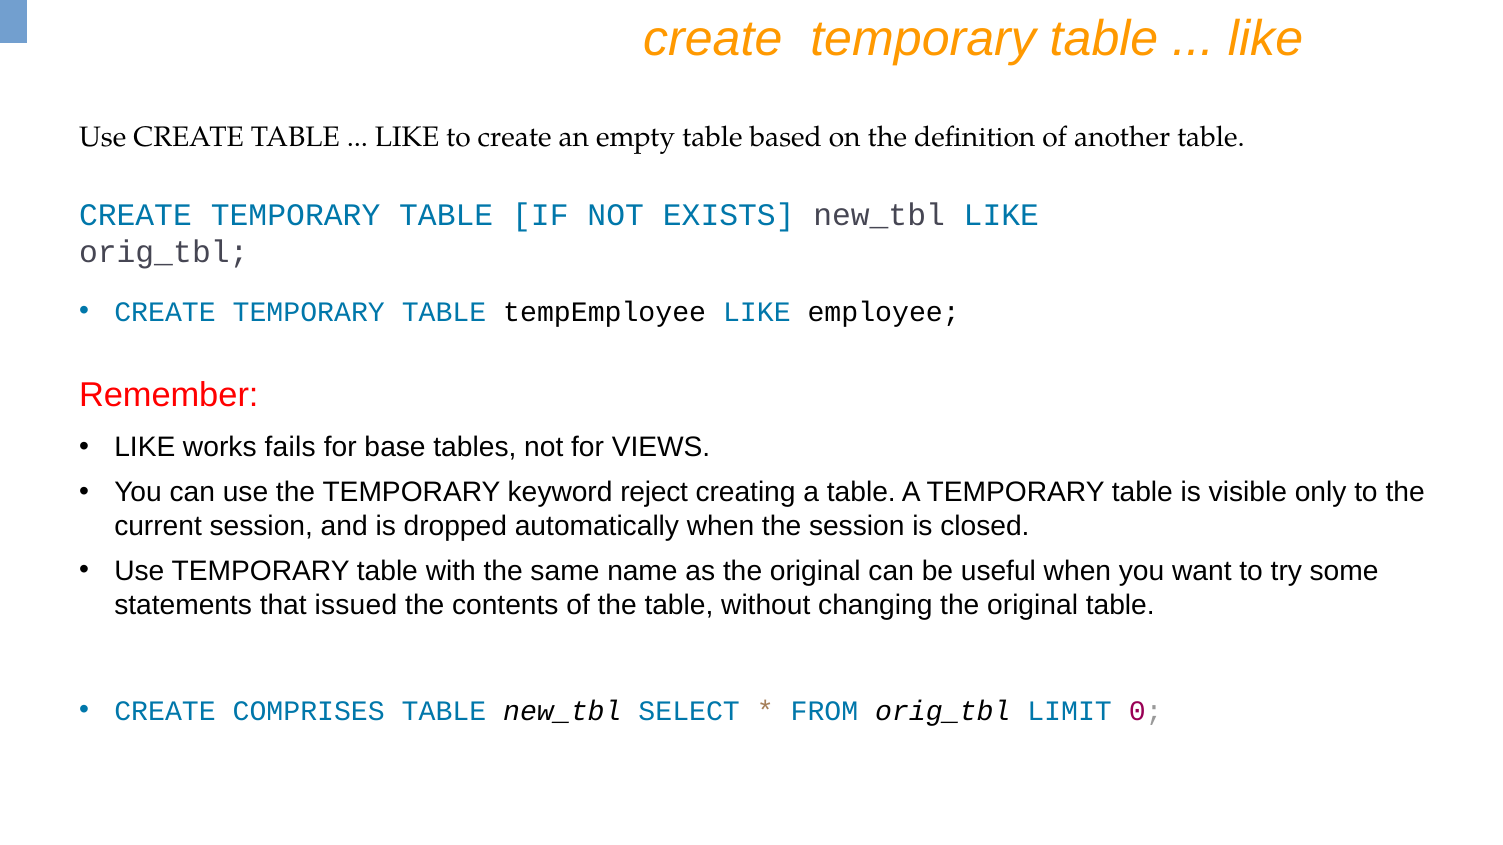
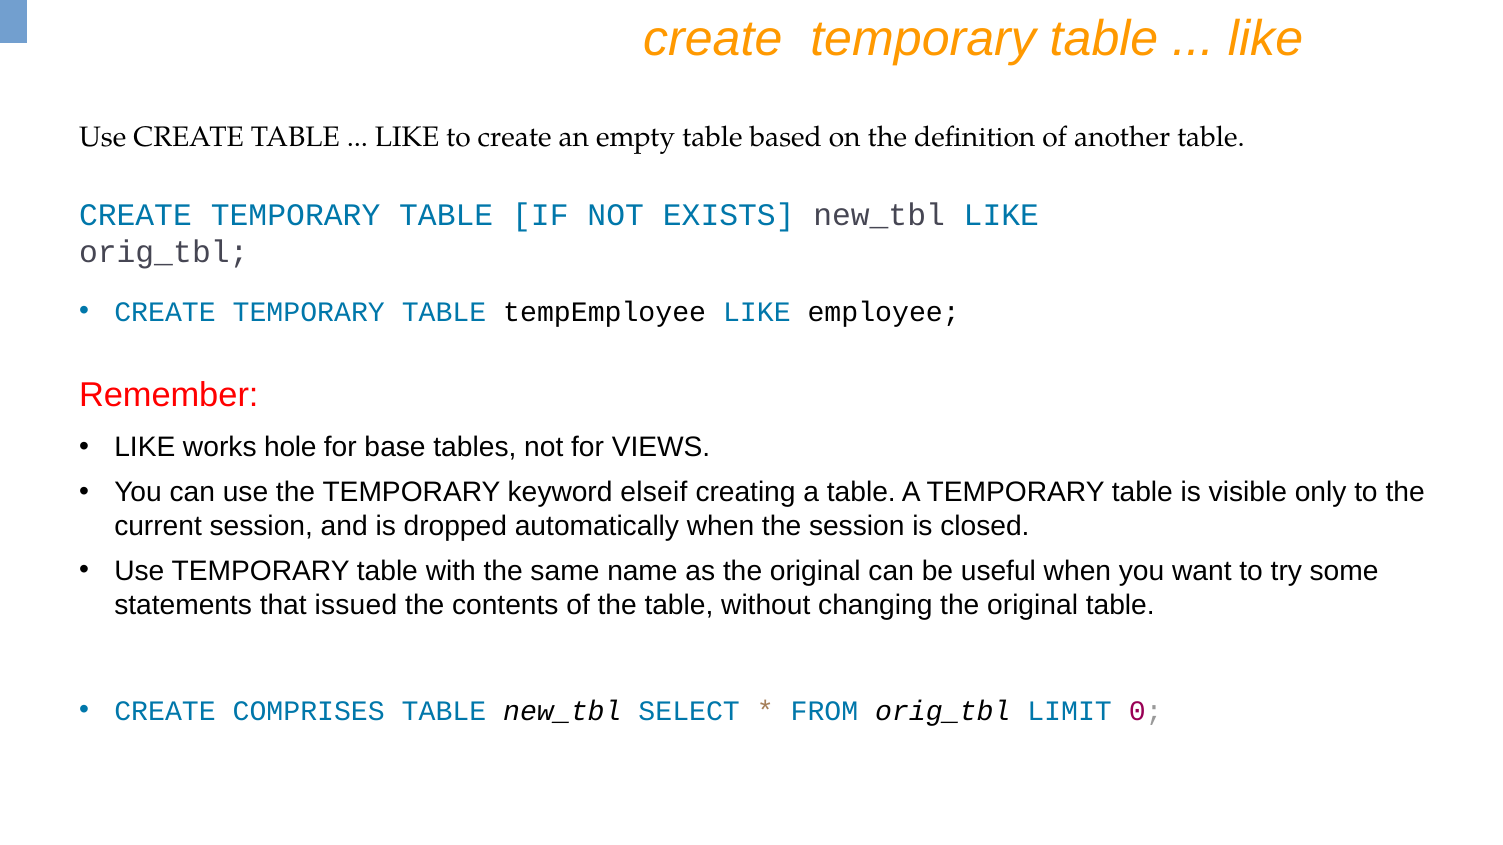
fails: fails -> hole (290, 447)
reject: reject -> elseif (654, 493)
